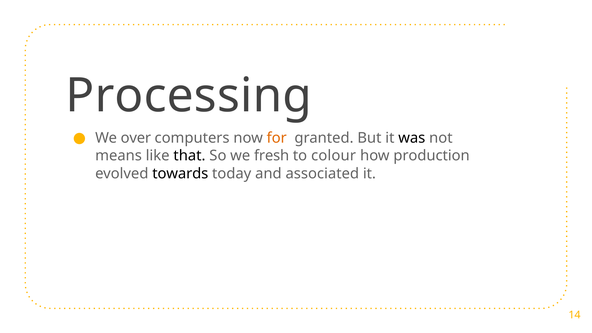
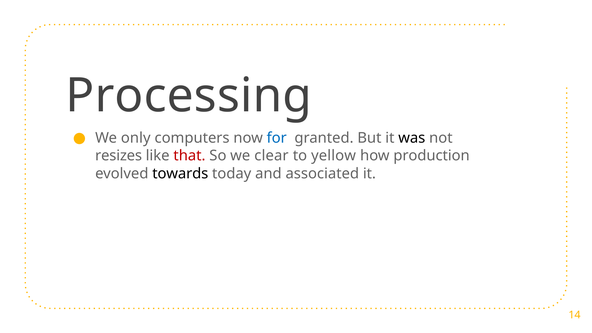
over: over -> only (136, 138)
for colour: orange -> blue (277, 138)
means: means -> resizes (119, 156)
that colour: black -> red (189, 156)
fresh: fresh -> clear (271, 156)
colour: colour -> yellow (334, 156)
